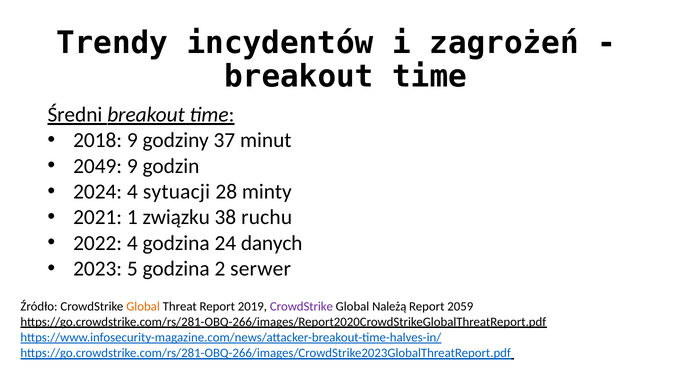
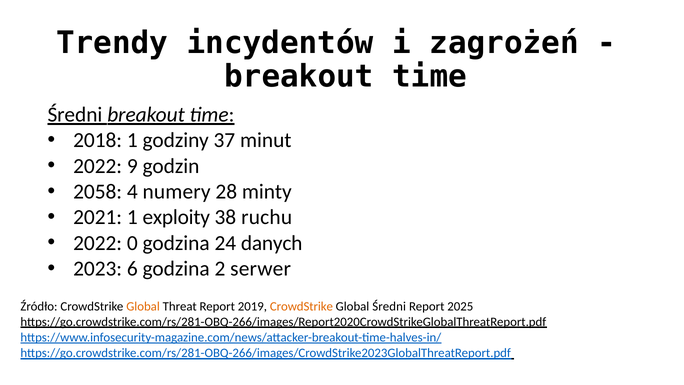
2018 9: 9 -> 1 (132, 140)
2049: 2049 -> 2022 (98, 166)
2024: 2024 -> 2058 (98, 192)
sytuacji: sytuacji -> numery (177, 192)
związku: związku -> exploity (176, 217)
2022 4: 4 -> 0 (132, 243)
5: 5 -> 6 (132, 268)
CrowdStrike colour: purple -> orange (301, 306)
Global Należą: Należą -> Średni (389, 306)
2059: 2059 -> 2025 (460, 306)
